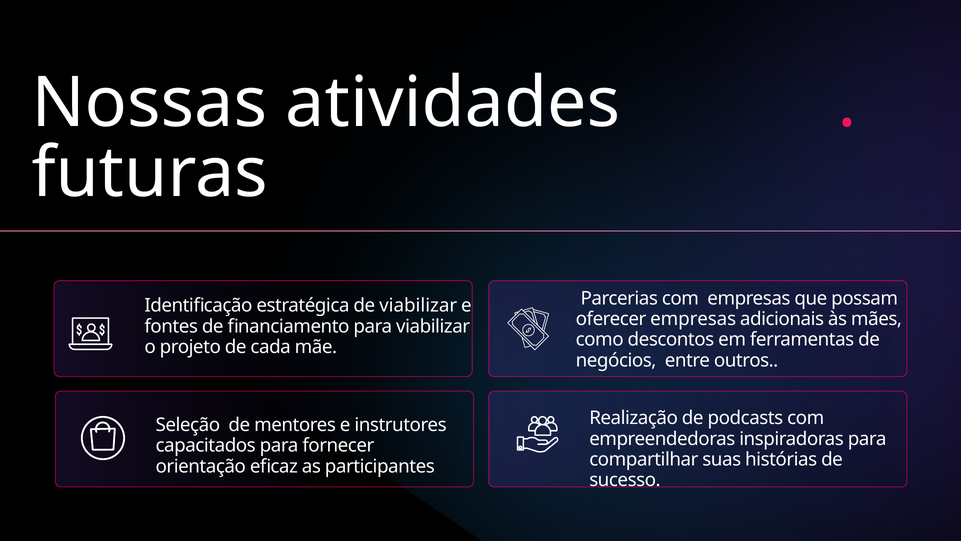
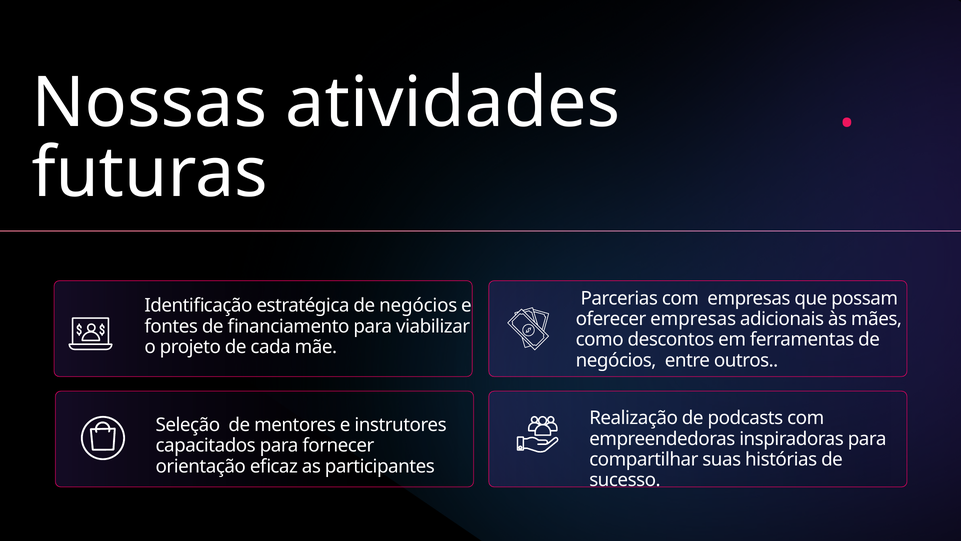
estratégica de viabilizar: viabilizar -> negócios (418, 305)
